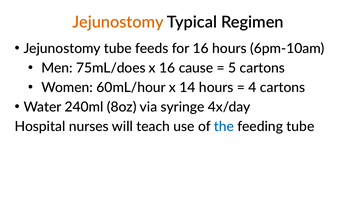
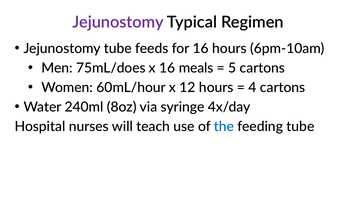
Jejunostomy colour: orange -> purple (118, 22)
cause: cause -> meals (196, 68)
14: 14 -> 12 (187, 87)
